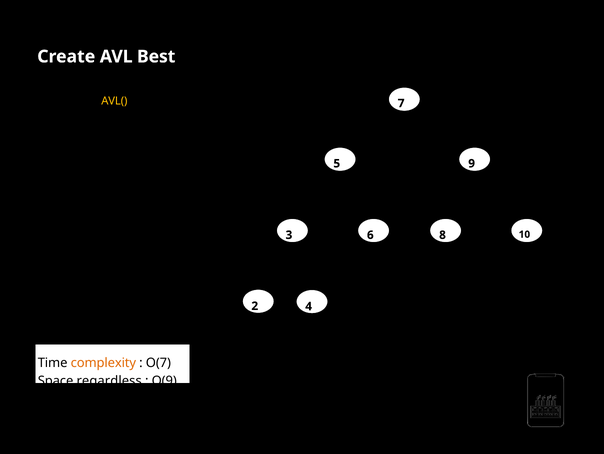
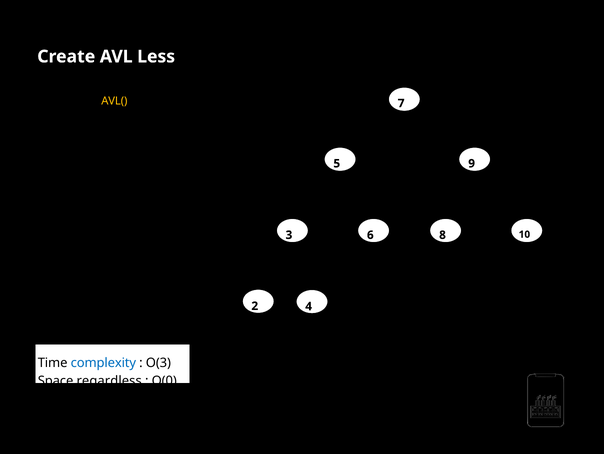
Best: Best -> Less (156, 57)
complexity colour: orange -> blue (103, 362)
O(7: O(7 -> O(3 (158, 362)
O(9: O(9 -> O(0 (164, 381)
